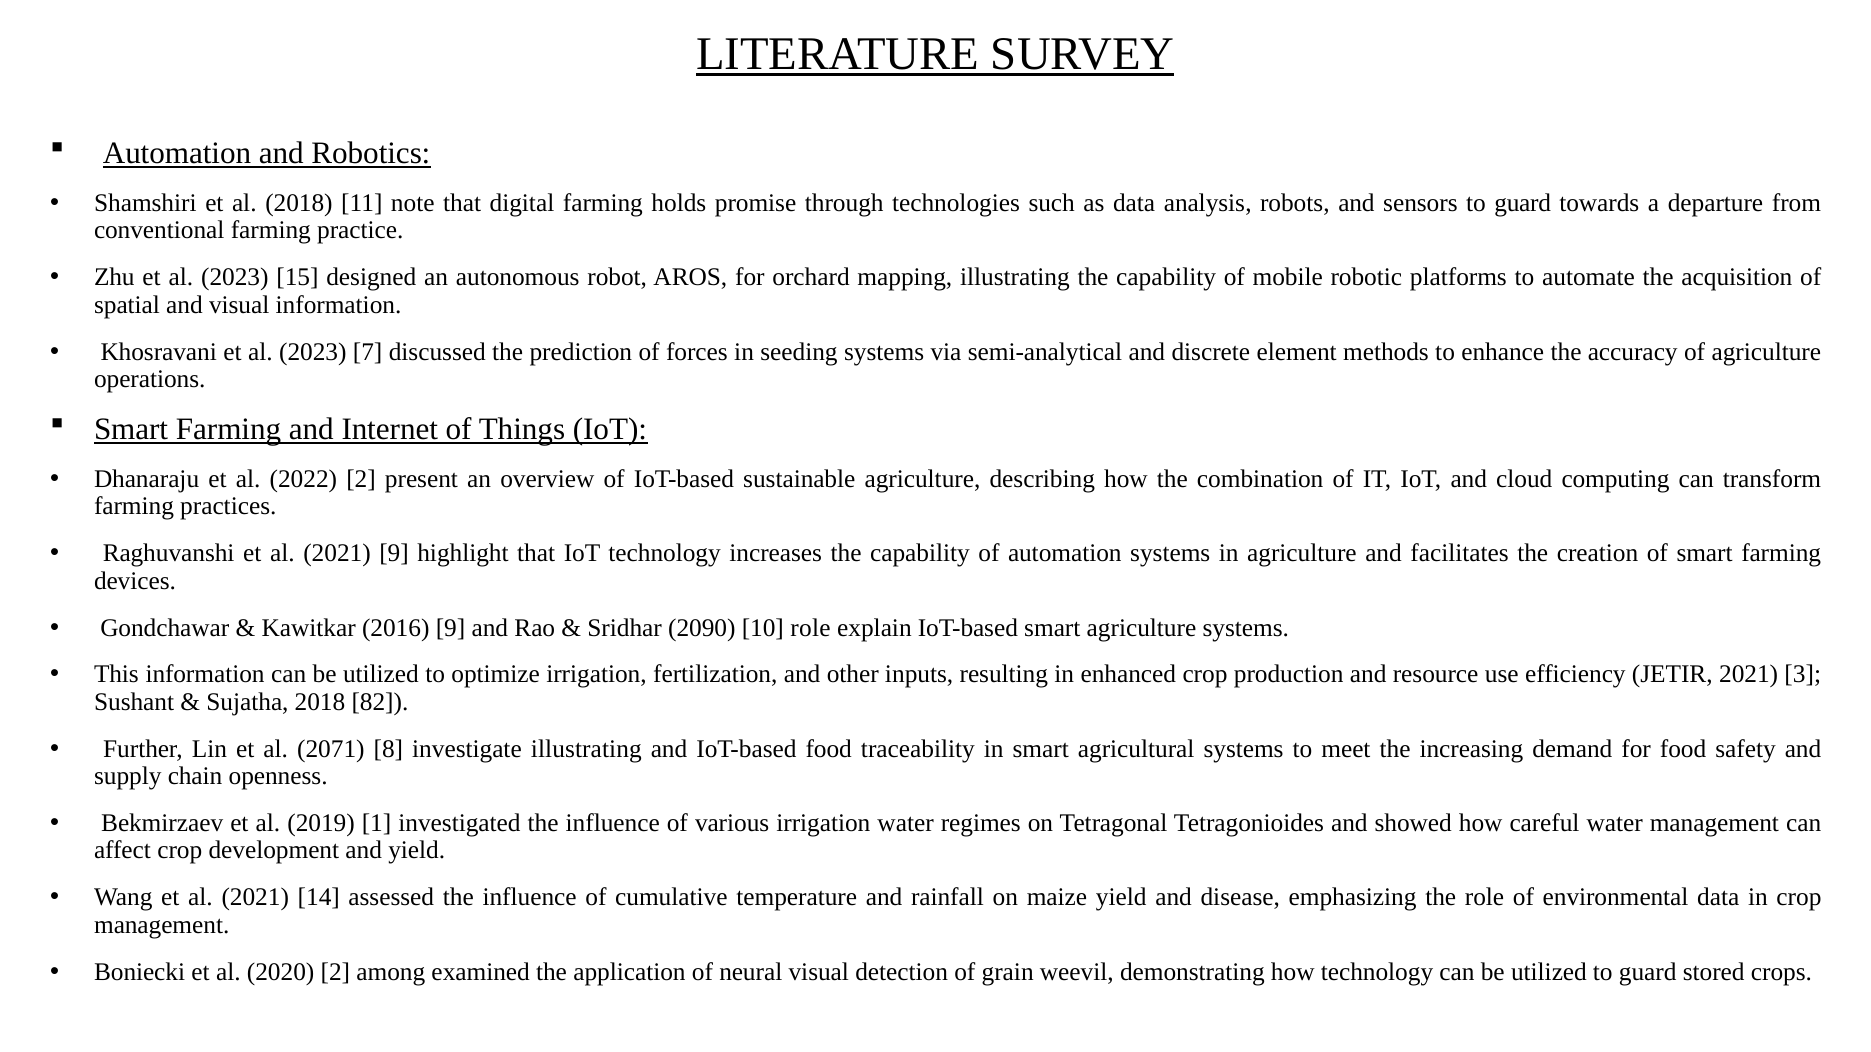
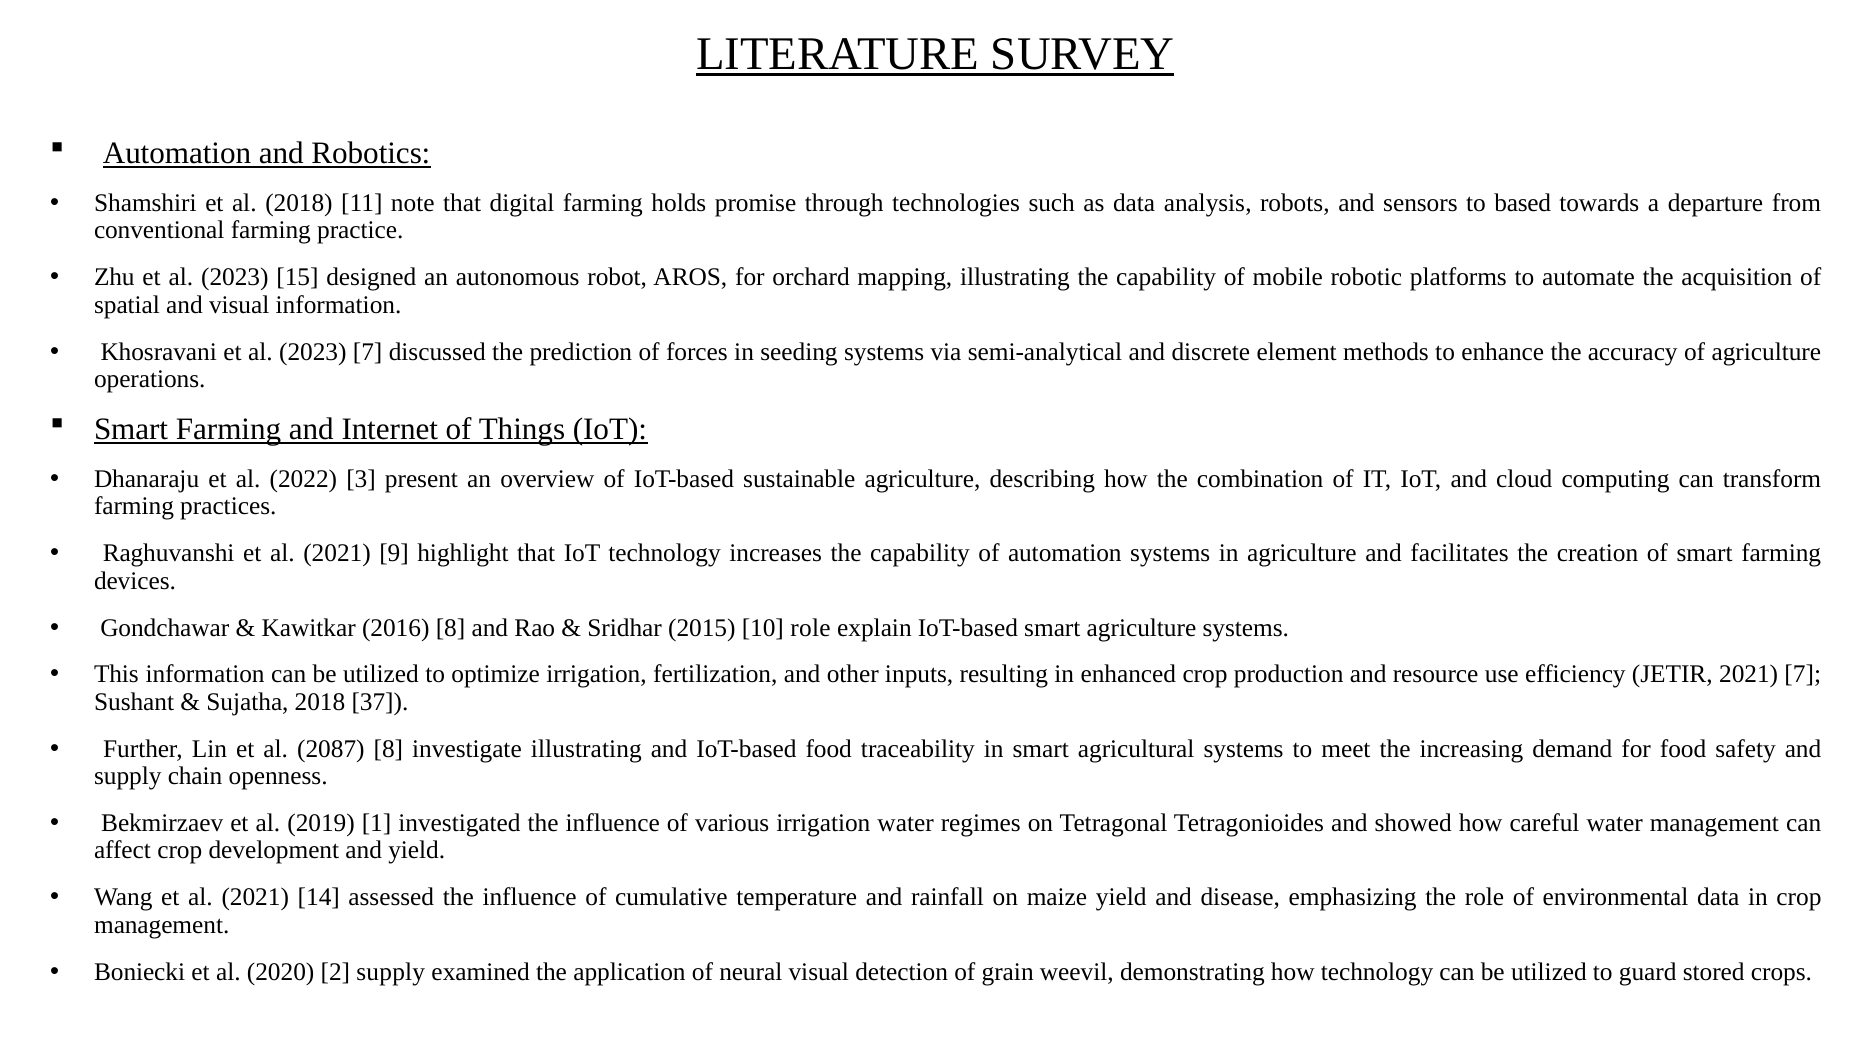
sensors to guard: guard -> based (1523, 203)
2022 2: 2 -> 3 (361, 479)
2016 9: 9 -> 8 (451, 628)
2090: 2090 -> 2015 (702, 628)
2021 3: 3 -> 7 (1803, 675)
82: 82 -> 37 (380, 702)
2071: 2071 -> 2087 (331, 749)
2 among: among -> supply (391, 972)
